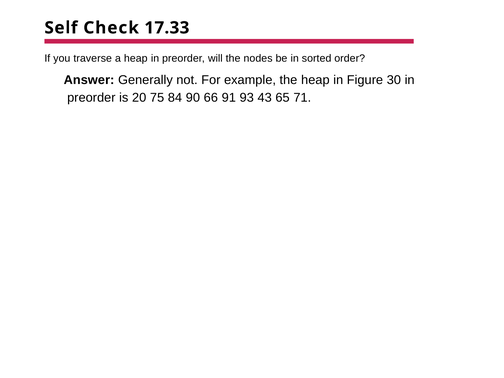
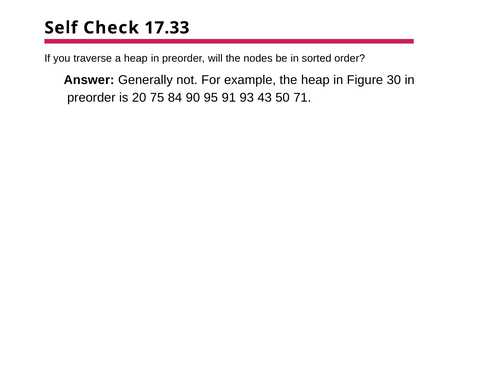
66: 66 -> 95 (211, 98)
65: 65 -> 50 (283, 98)
